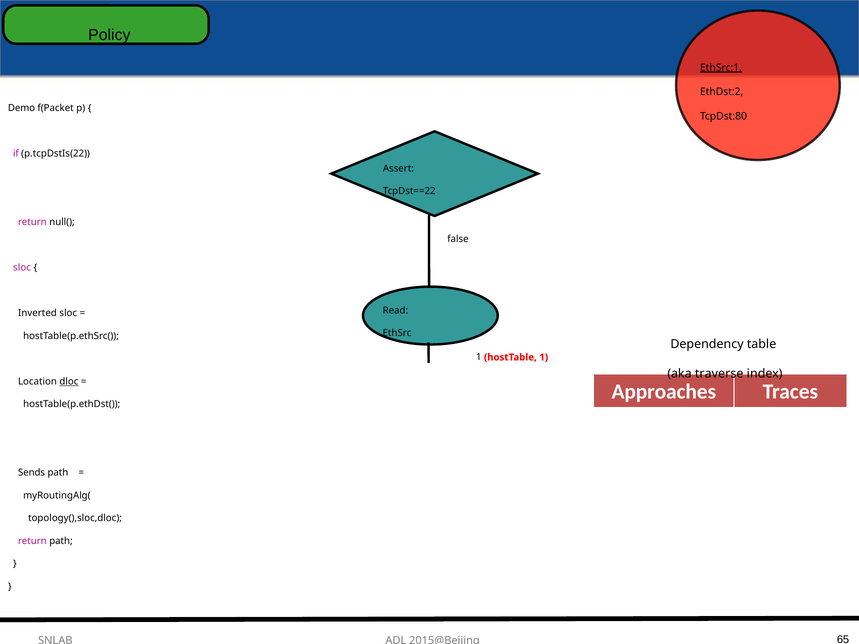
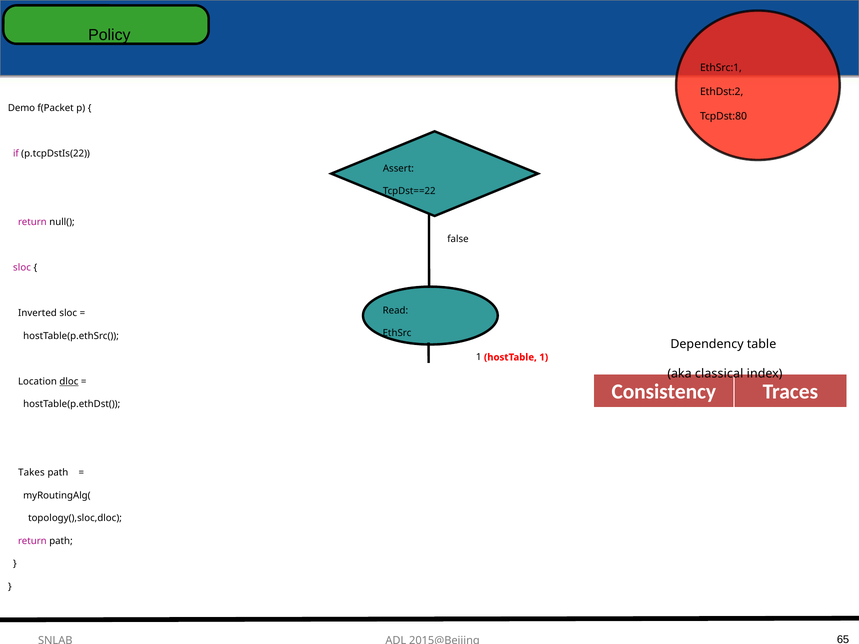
EthSrc:1 underline: present -> none (721, 68)
traverse: traverse -> classical (719, 374)
Approaches: Approaches -> Consistency (664, 392)
Sends: Sends -> Takes (31, 473)
